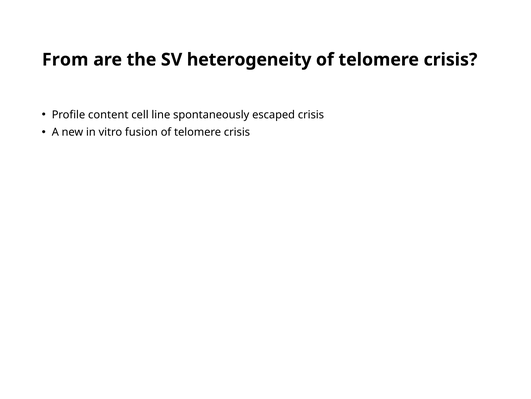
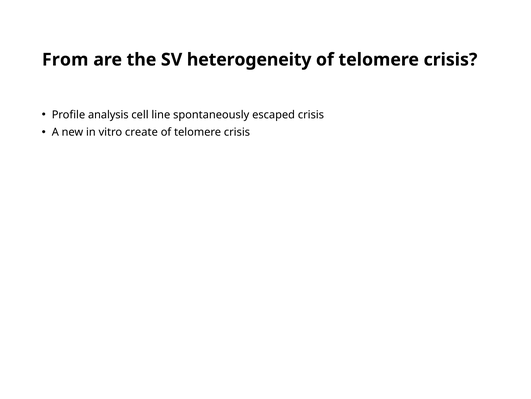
content: content -> analysis (108, 115)
fusion: fusion -> create (141, 132)
